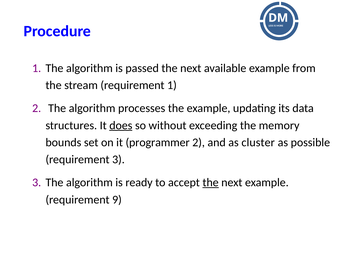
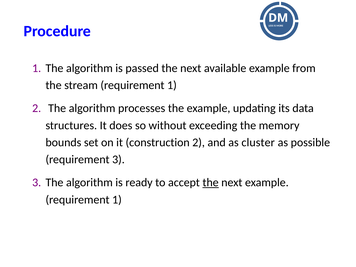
does underline: present -> none (121, 125)
programmer: programmer -> construction (158, 142)
9: 9 -> 1 (117, 200)
